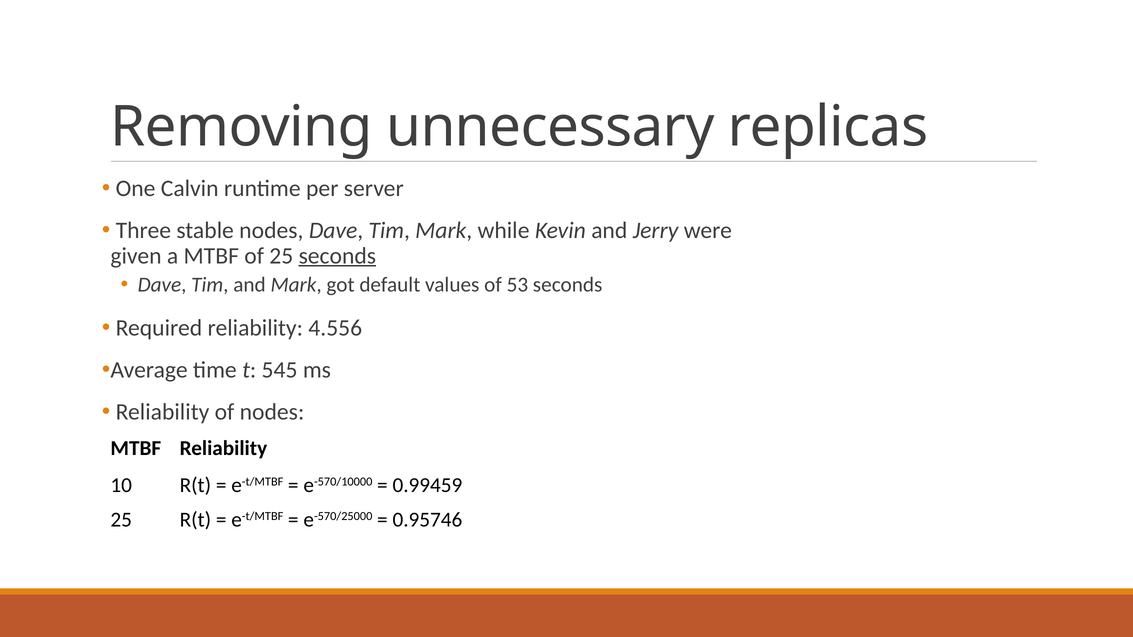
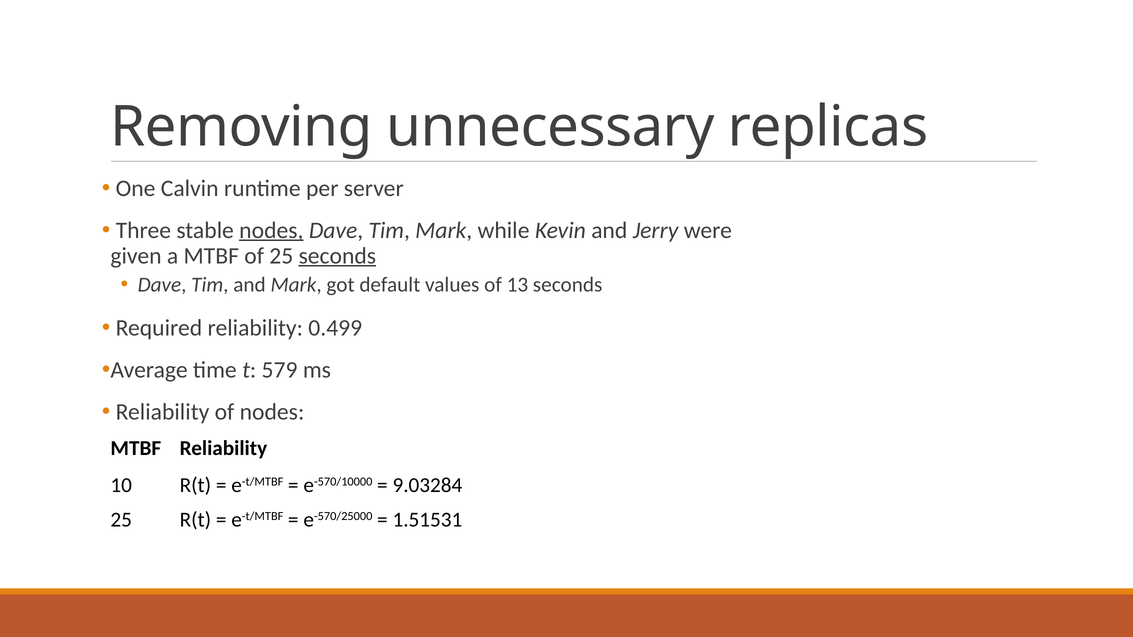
nodes underline: none -> present (271, 230)
53: 53 -> 13 (517, 285)
4.556: 4.556 -> 0.499 (335, 328)
545: 545 -> 579 (280, 370)
0.99459: 0.99459 -> 9.03284 (427, 486)
0.95746: 0.95746 -> 1.51531 (427, 520)
